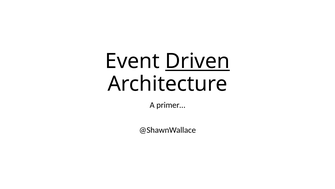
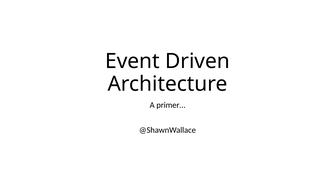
Driven underline: present -> none (197, 61)
